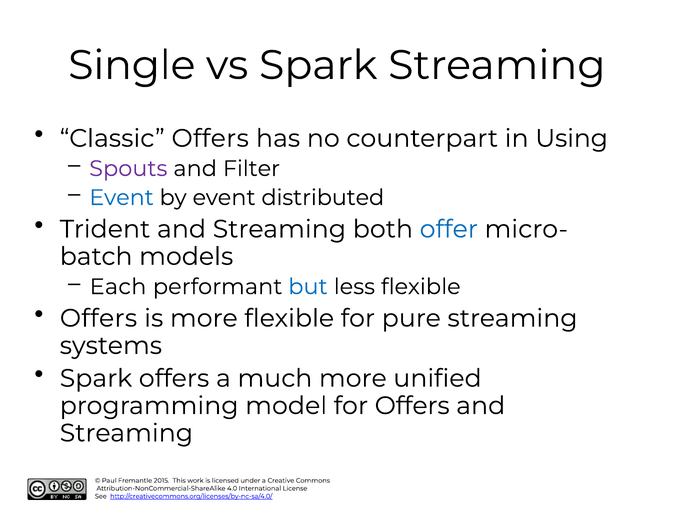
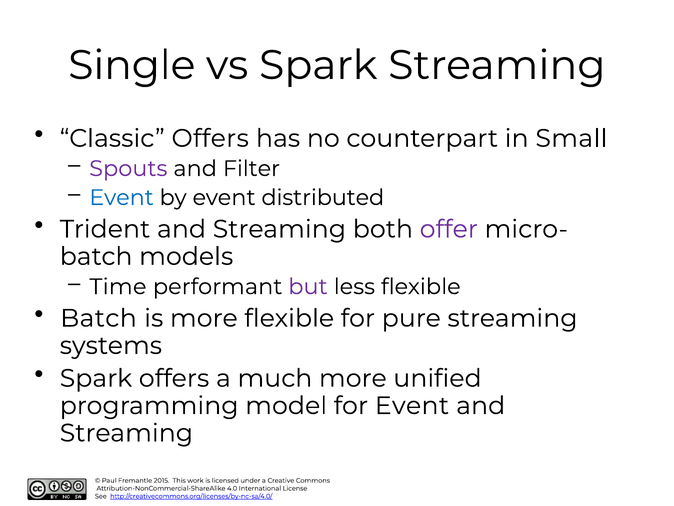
Using: Using -> Small (571, 138)
offer colour: blue -> purple (449, 229)
Each: Each -> Time (118, 286)
but colour: blue -> purple (308, 286)
Offers: Offers -> Batch (99, 318)
for Offers: Offers -> Event (412, 405)
